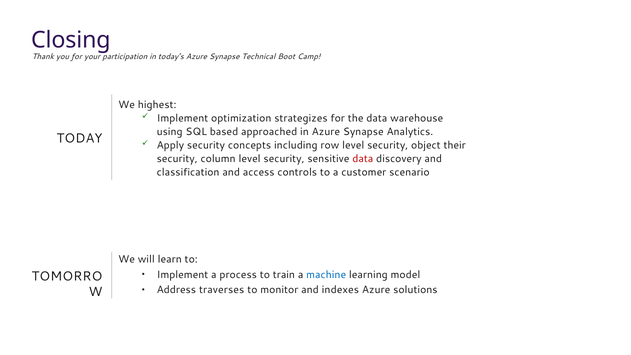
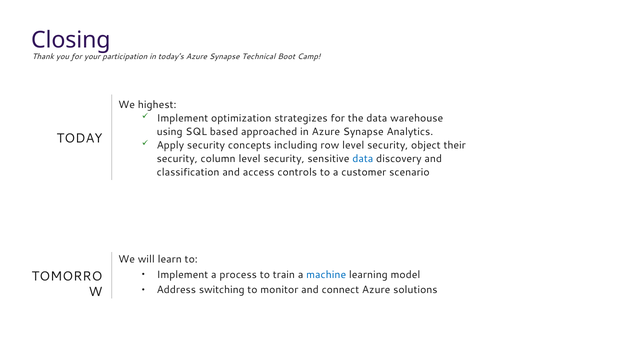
data colour: red -> blue (363, 159)
traverses: traverses -> switching (222, 290)
indexes: indexes -> connect (340, 290)
